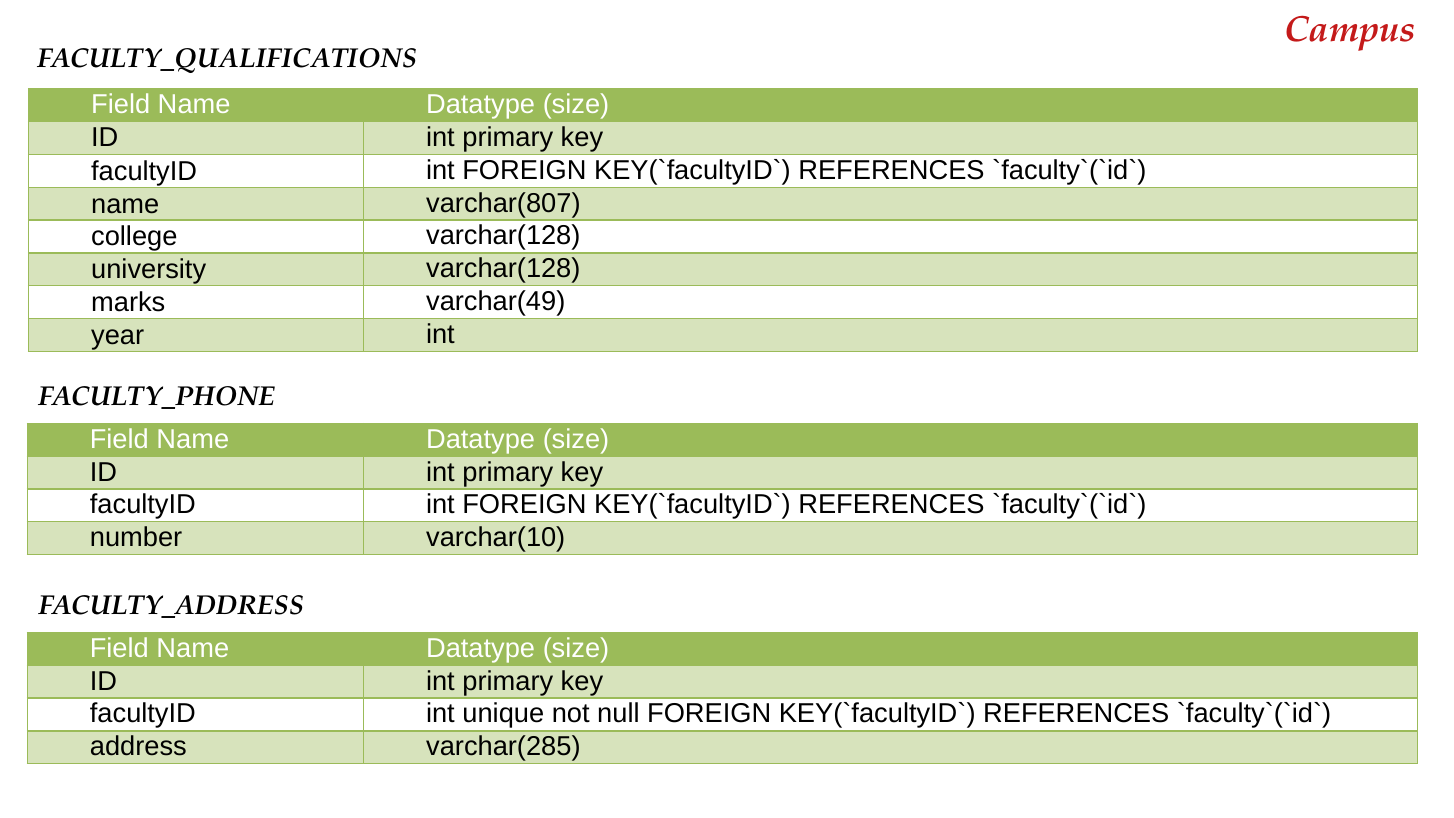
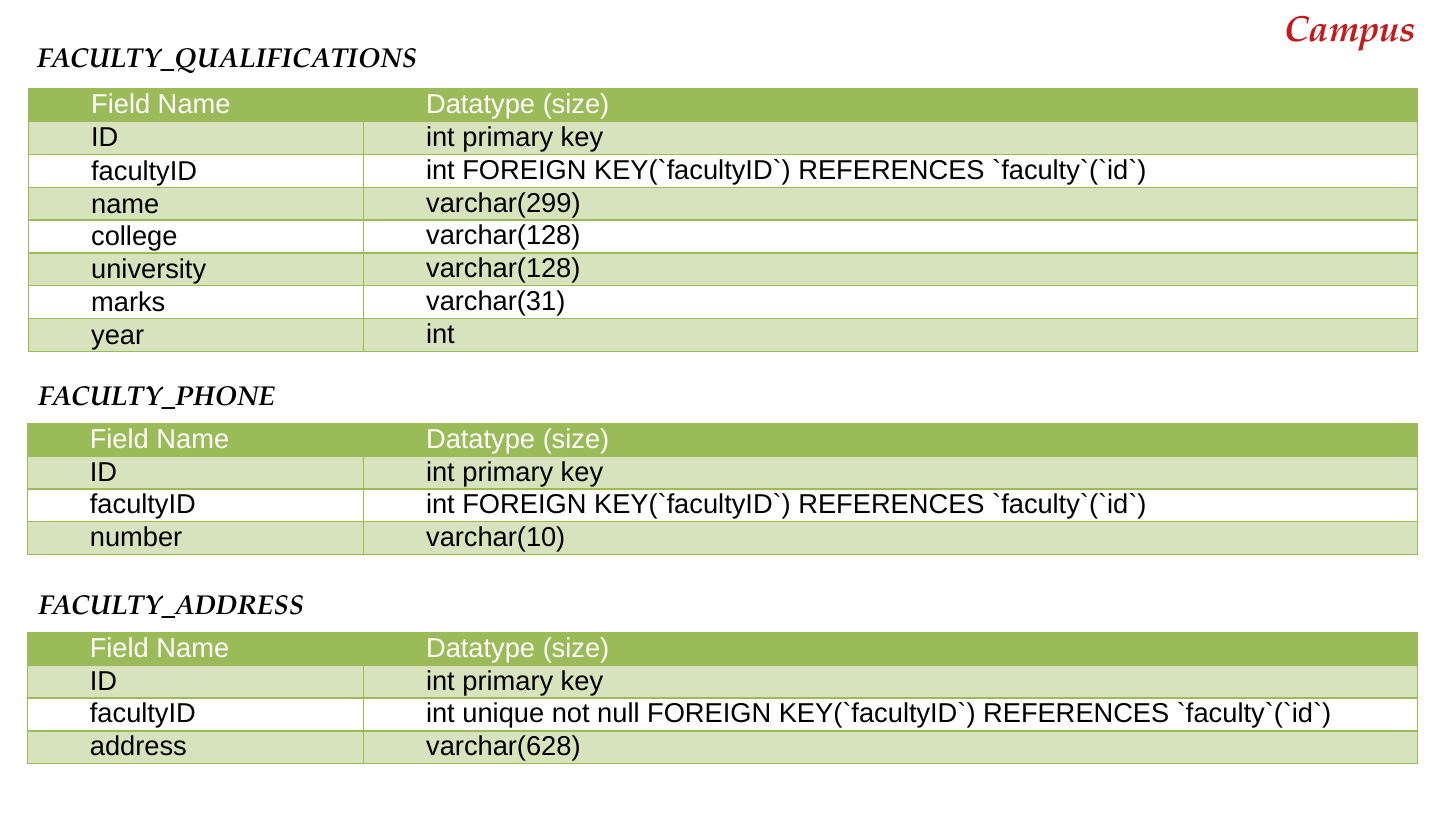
varchar(807: varchar(807 -> varchar(299 (503, 203)
varchar(49: varchar(49 -> varchar(31 (496, 301)
varchar(285: varchar(285 -> varchar(628 (503, 747)
